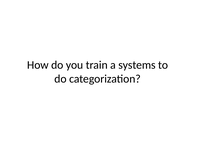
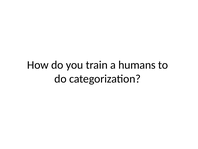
systems: systems -> humans (137, 65)
